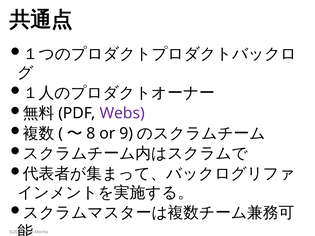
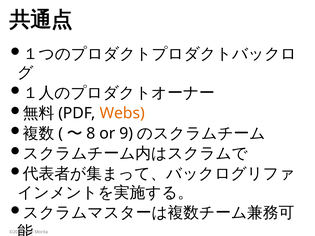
Webs colour: purple -> orange (122, 113)
